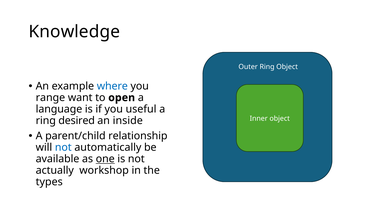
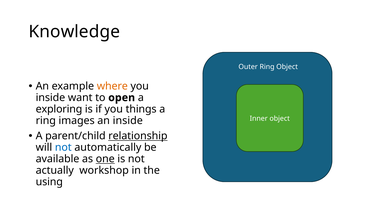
where colour: blue -> orange (112, 86)
range: range -> inside (50, 97)
language: language -> exploring (59, 109)
useful: useful -> things (141, 109)
desired: desired -> images (77, 120)
relationship underline: none -> present (138, 136)
types: types -> using (49, 181)
